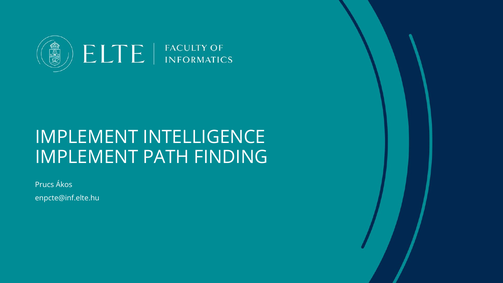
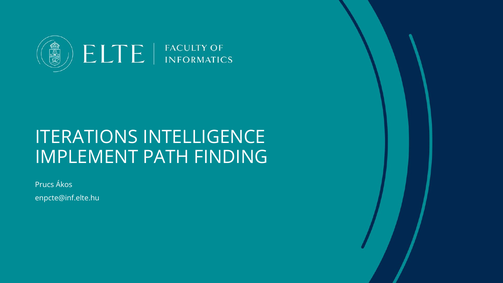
IMPLEMENT: IMPLEMENT -> ITERATIONS (87, 137)
